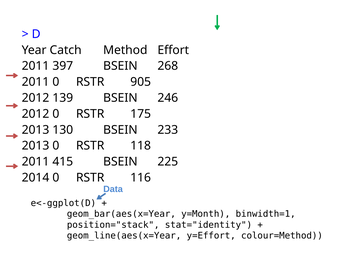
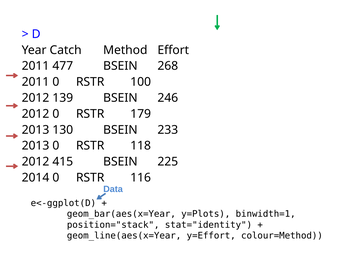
397: 397 -> 477 (63, 66)
905: 905 -> 100 (141, 82)
175: 175 -> 179 (141, 114)
2011: 2011 -> 2012 (36, 161)
y=Month: y=Month -> y=Plots (206, 214)
